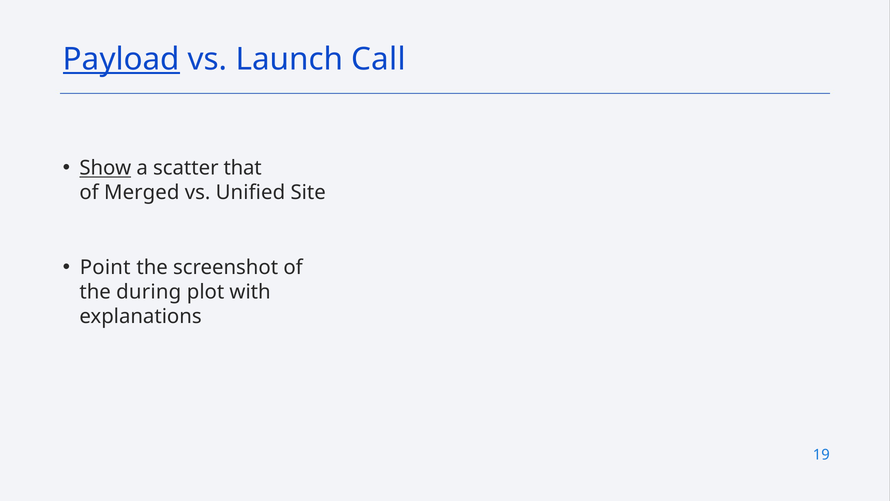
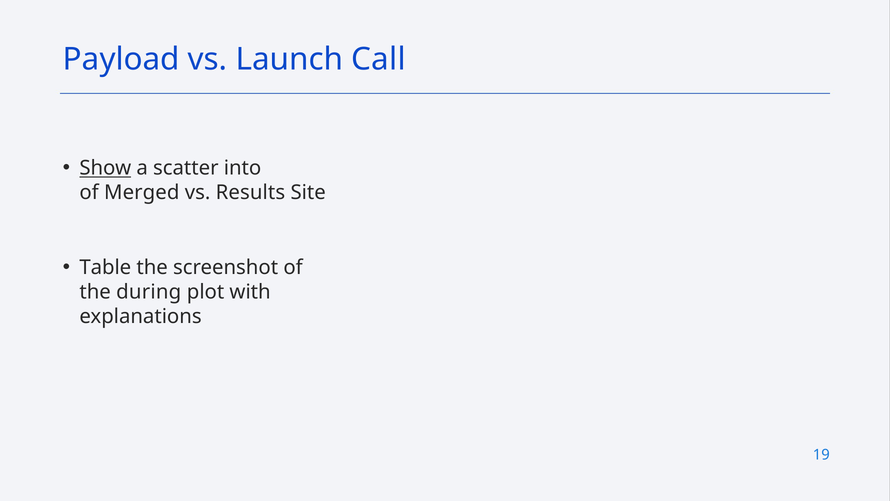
Payload underline: present -> none (121, 59)
that: that -> into (243, 168)
Unified: Unified -> Results (250, 192)
Point: Point -> Table (105, 267)
